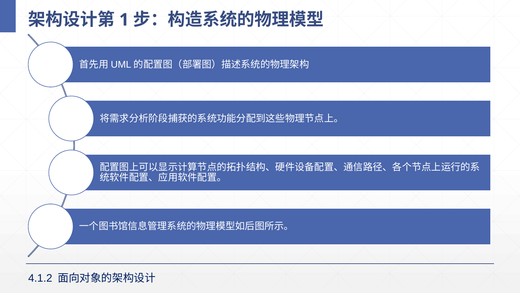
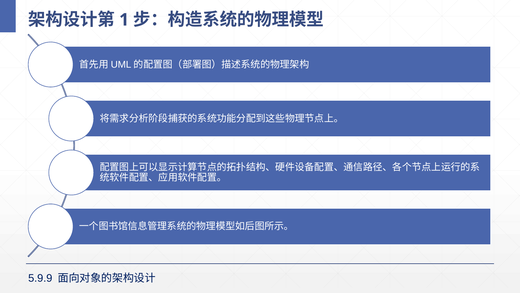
4.1.2: 4.1.2 -> 5.9.9 (40, 278)
